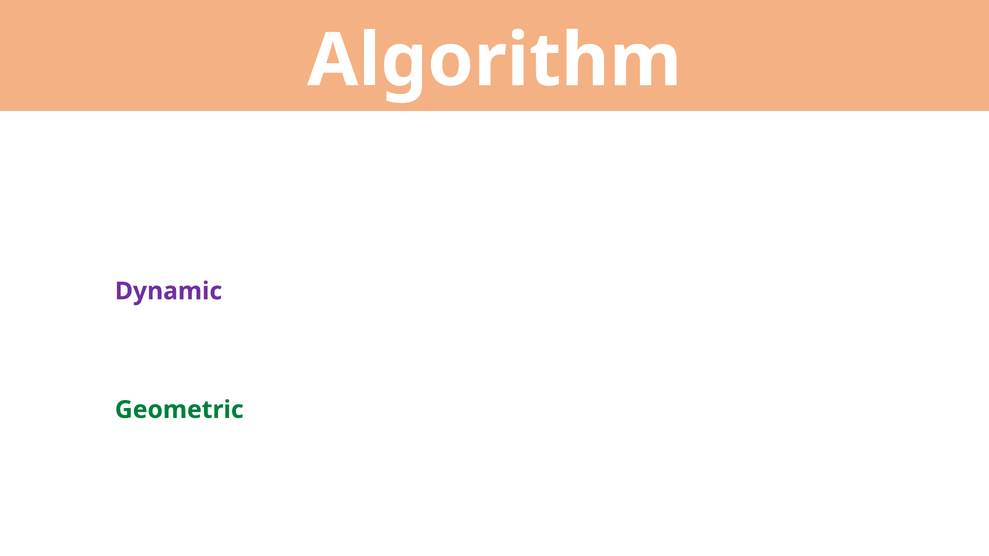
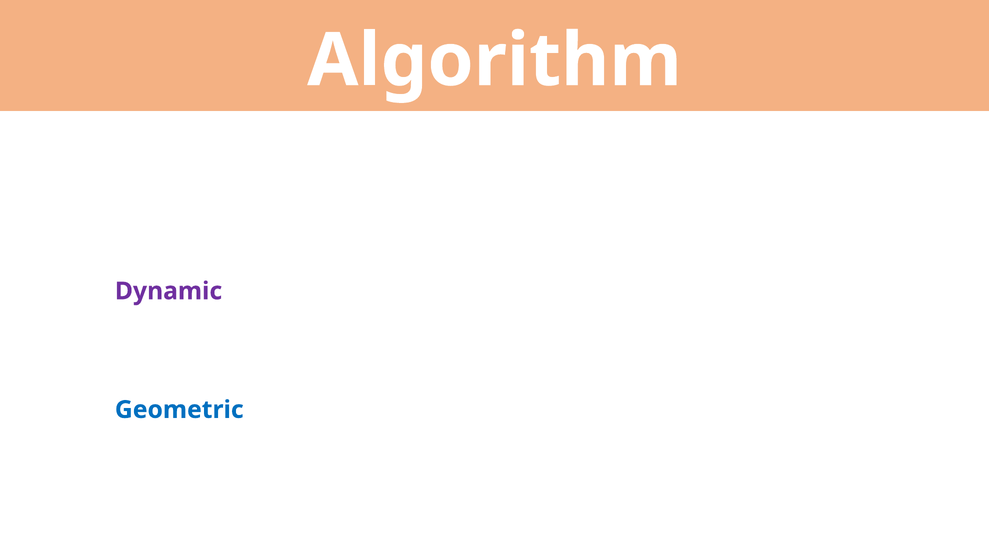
Geometric colour: green -> blue (179, 410)
